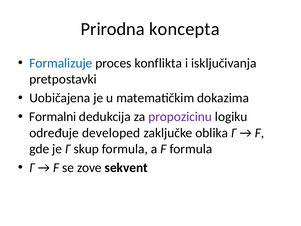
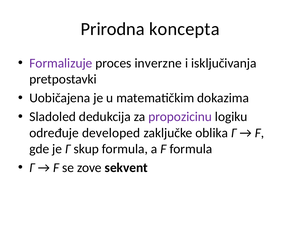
Formalizuje colour: blue -> purple (61, 63)
konflikta: konflikta -> inverzne (158, 63)
Formalni: Formalni -> Sladoled (53, 117)
